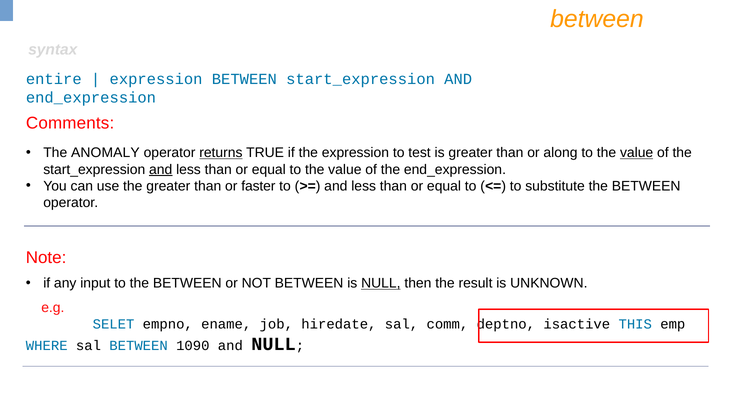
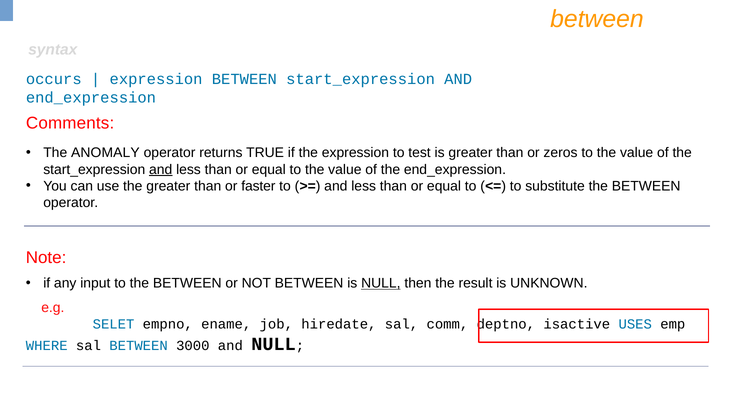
entire: entire -> occurs (54, 79)
returns underline: present -> none (221, 153)
along: along -> zeros (561, 153)
value underline: present -> none (637, 153)
THIS: THIS -> USES (635, 324)
1090: 1090 -> 3000 (193, 346)
